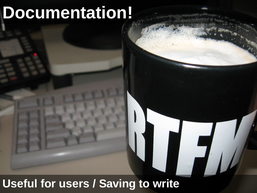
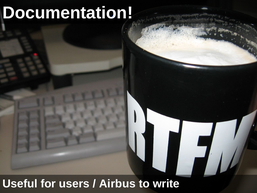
Saving: Saving -> Airbus (117, 183)
